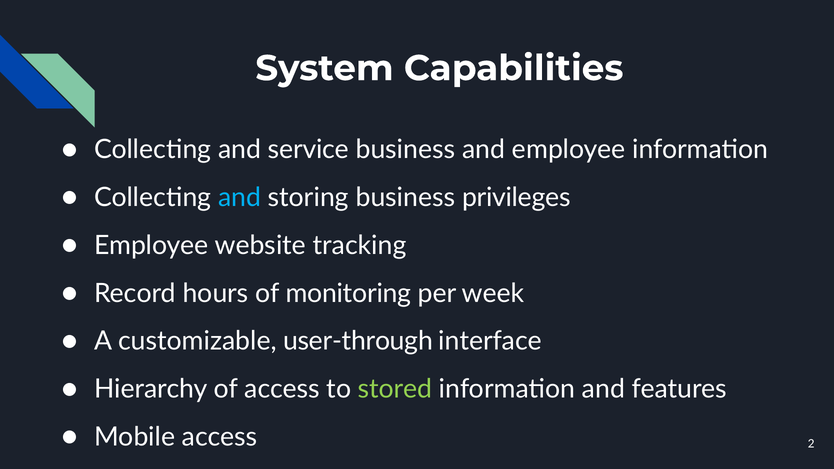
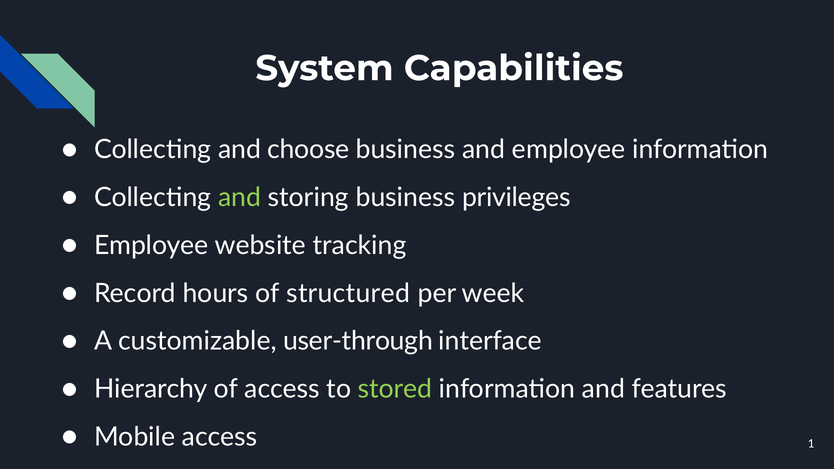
service: service -> choose (308, 150)
and colour: light blue -> light green (240, 198)
monitoring: monitoring -> structured (348, 293)
2: 2 -> 1 (811, 444)
